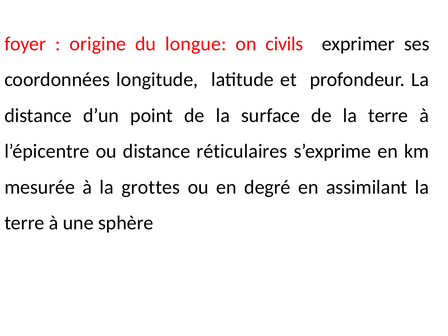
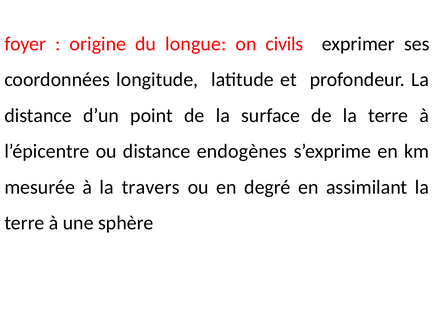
réticulaires: réticulaires -> endogènes (242, 151)
grottes: grottes -> travers (151, 187)
